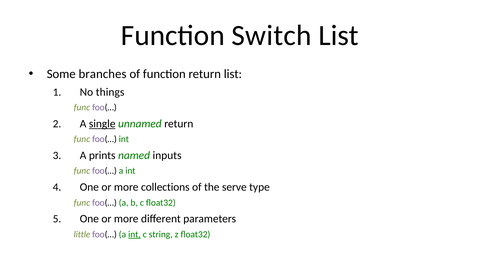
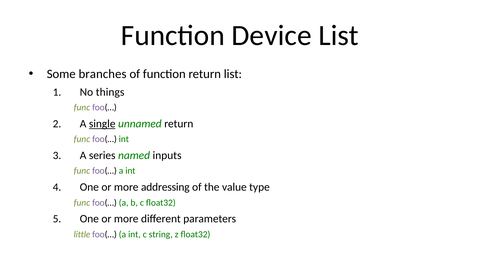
Switch: Switch -> Device (272, 35)
prints: prints -> series (102, 155)
collections: collections -> addressing (165, 187)
serve: serve -> value (234, 187)
int underline: present -> none (134, 234)
